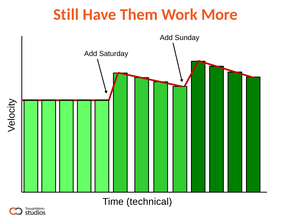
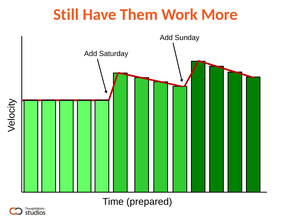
technical: technical -> prepared (149, 201)
